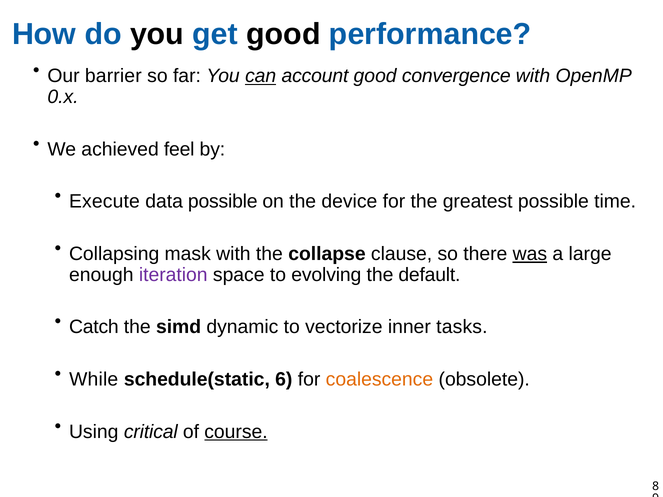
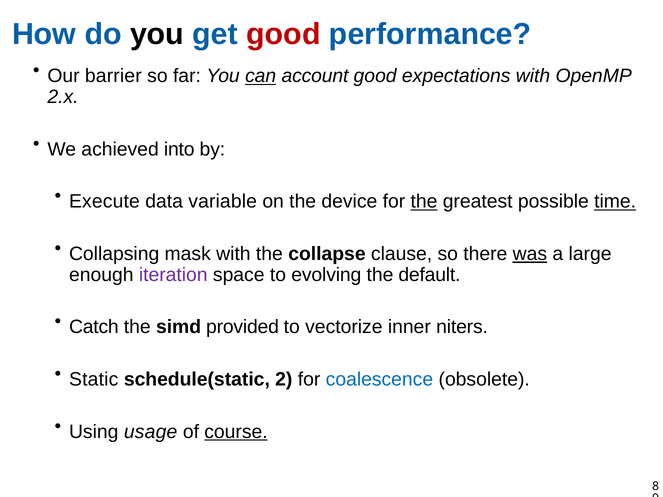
good colour: black -> red (283, 34)
convergence: convergence -> expectations (456, 76)
0.x: 0.x -> 2.x (63, 97)
feel: feel -> into (179, 149)
data possible: possible -> variable (223, 202)
the underline: none -> present (424, 202)
time underline: none -> present (615, 202)
dynamic: dynamic -> provided (242, 327)
tasks: tasks -> niters (462, 327)
While: While -> Static (94, 380)
6: 6 -> 2 (284, 380)
coalescence colour: orange -> blue (379, 380)
critical: critical -> usage (151, 432)
